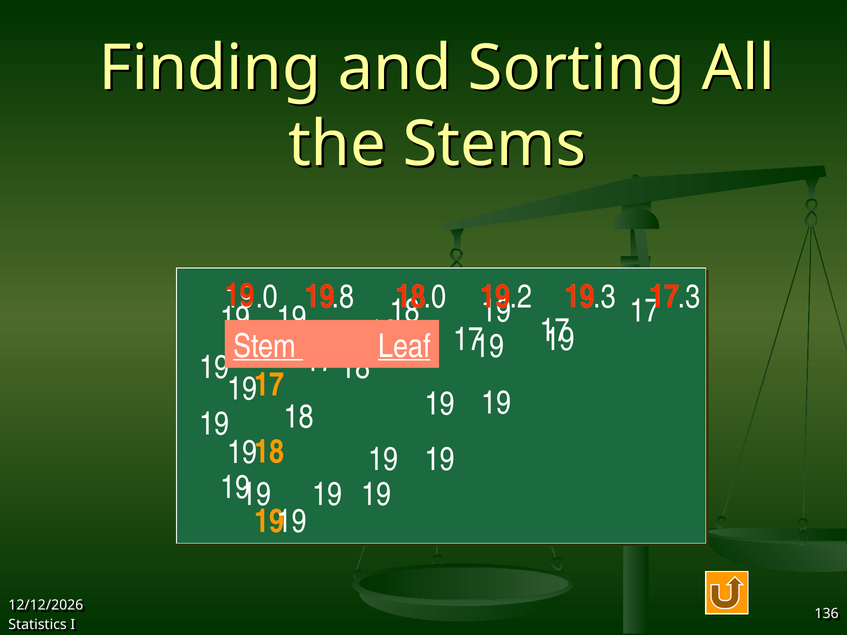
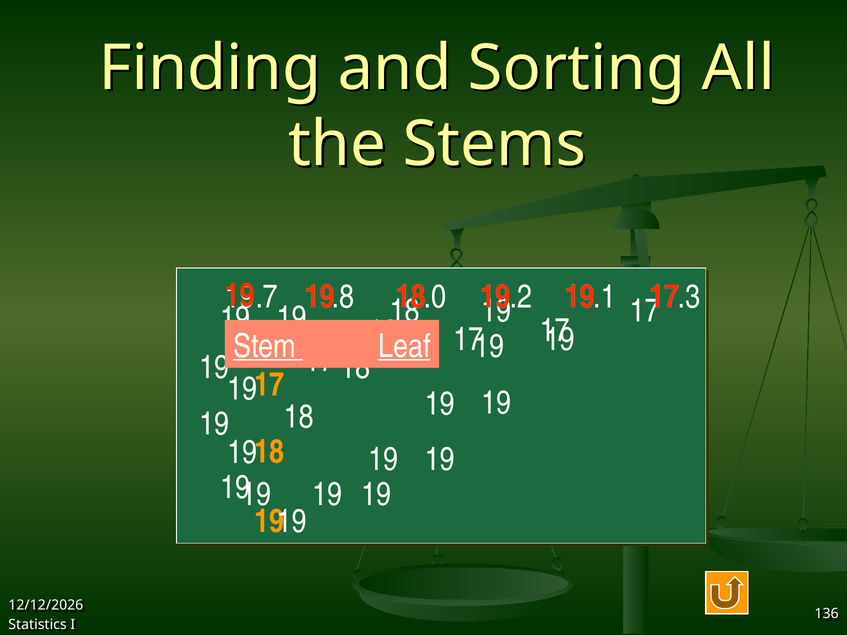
.0: .0 -> .7 (267, 297)
.3: .3 -> .1 (604, 297)
